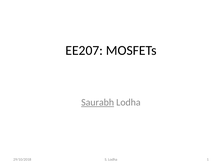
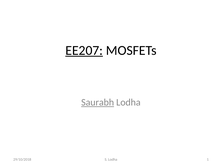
EE207 underline: none -> present (84, 50)
